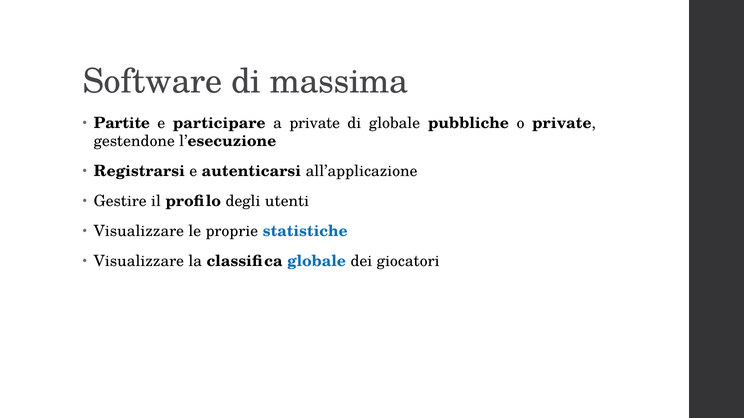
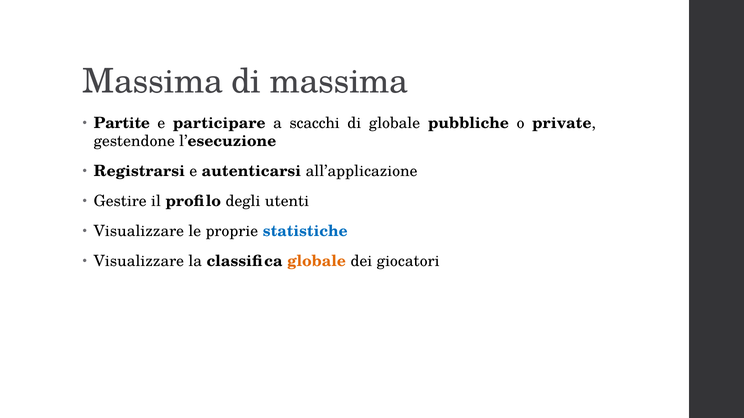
Software: Software -> Massima (153, 82)
a private: private -> scacchi (315, 123)
globale colour: blue -> orange (316, 262)
